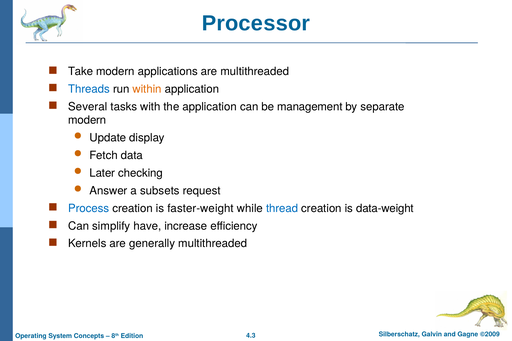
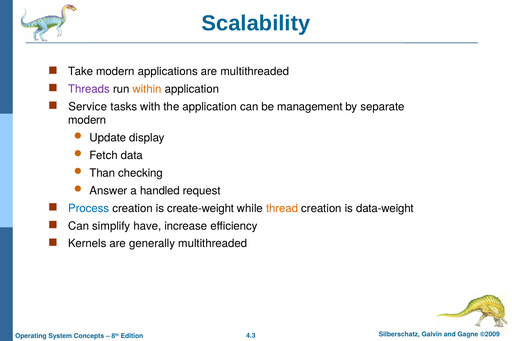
Processor: Processor -> Scalability (256, 23)
Threads colour: blue -> purple (89, 89)
Several: Several -> Service (88, 107)
Later: Later -> Than (102, 173)
subsets: subsets -> handled (160, 191)
faster-weight: faster-weight -> create-weight (201, 209)
thread colour: blue -> orange (282, 209)
